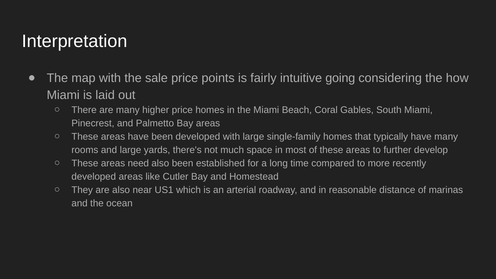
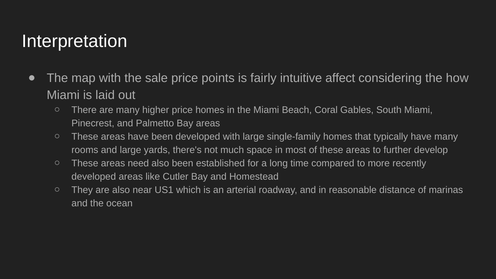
going: going -> affect (340, 78)
